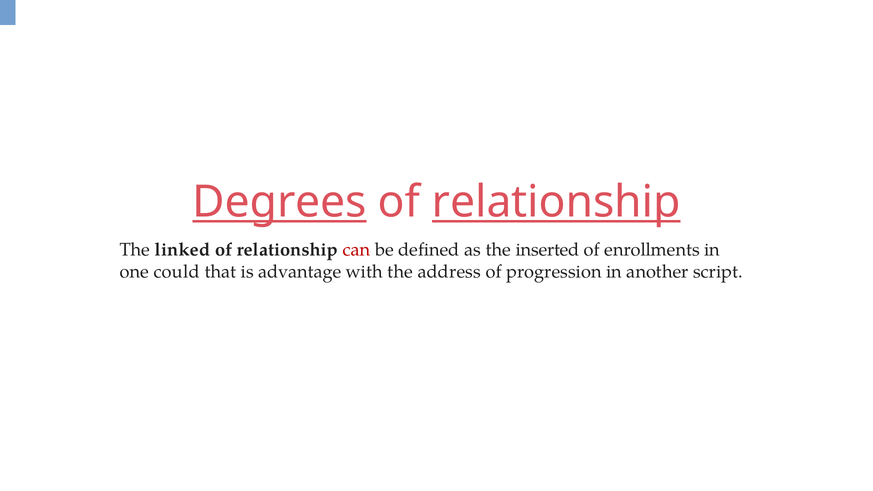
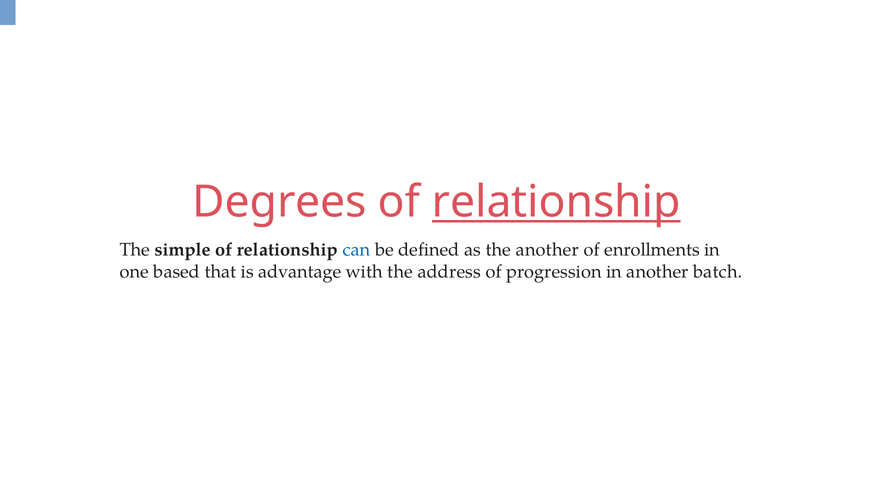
Degrees underline: present -> none (279, 202)
linked: linked -> simple (183, 250)
can colour: red -> blue (357, 250)
the inserted: inserted -> another (547, 250)
could: could -> based (177, 272)
script: script -> batch (718, 272)
